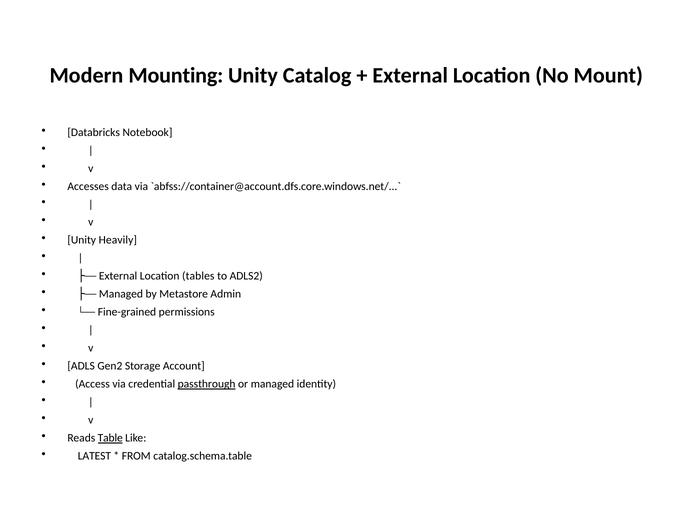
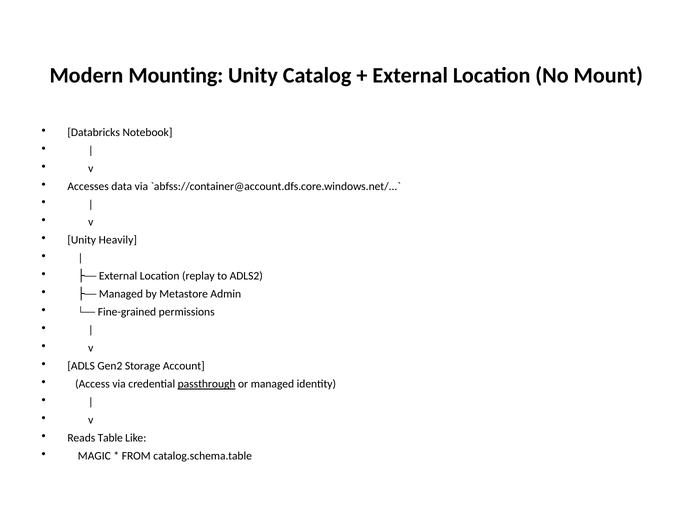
tables: tables -> replay (198, 276)
Table underline: present -> none (110, 438)
LATEST: LATEST -> MAGIC (94, 456)
